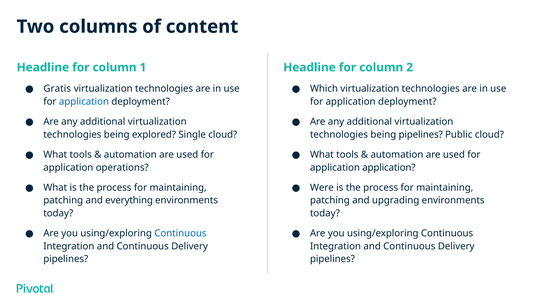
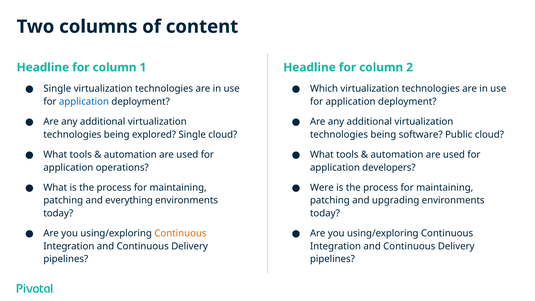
Gratis: Gratis -> Single (57, 89)
being pipelines: pipelines -> software (421, 134)
application application: application -> developers (389, 167)
Continuous colour: blue -> orange (180, 233)
